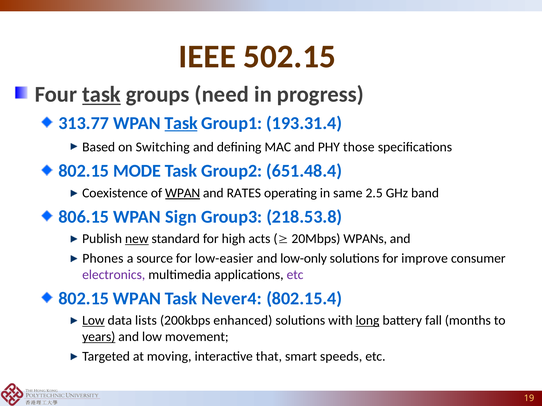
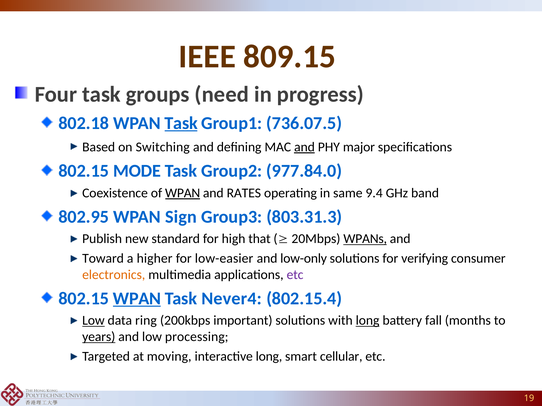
502.15: 502.15 -> 809.15 (290, 57)
task underline: present -> none (101, 95)
313.77: 313.77 -> 802.18 (84, 123)
193.31.4: 193.31.4 -> 736.07.5 (304, 123)
and underline: none -> present (304, 147)
those: those -> major (359, 147)
651.48.4: 651.48.4 -> 977.84.0 (304, 171)
2.5: 2.5 -> 9.4 (374, 193)
806.15: 806.15 -> 802.95 (84, 217)
218.53.8: 218.53.8 -> 803.31.3 (304, 217)
new underline: present -> none (137, 239)
acts: acts -> that (260, 239)
WPANs underline: none -> present (365, 239)
Phones: Phones -> Toward (103, 259)
source: source -> higher (155, 259)
improve: improve -> verifying (425, 259)
electronics colour: purple -> orange (114, 275)
WPAN underline: none -> present (137, 299)
lists: lists -> ring (146, 321)
enhanced: enhanced -> important (243, 321)
movement: movement -> processing (197, 337)
interactive that: that -> long (269, 357)
speeds: speeds -> cellular (341, 357)
